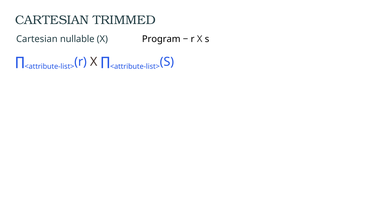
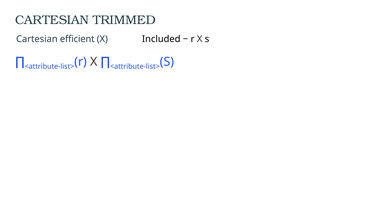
nullable: nullable -> efficient (77, 39)
Program: Program -> Included (161, 39)
